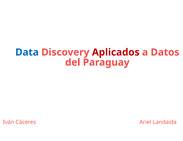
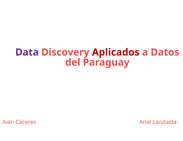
Data colour: blue -> purple (27, 52)
